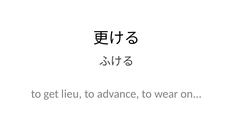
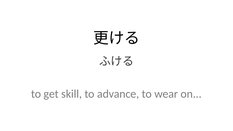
lieu: lieu -> skill (72, 94)
